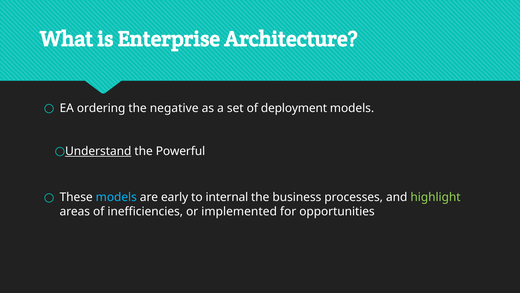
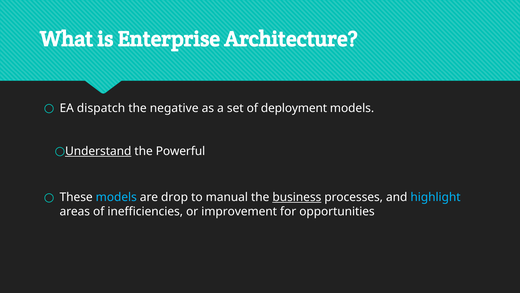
ordering: ordering -> dispatch (101, 108)
early: early -> drop (175, 197)
internal: internal -> manual (227, 197)
business underline: none -> present (297, 197)
highlight colour: light green -> light blue (436, 197)
implemented: implemented -> improvement (239, 211)
